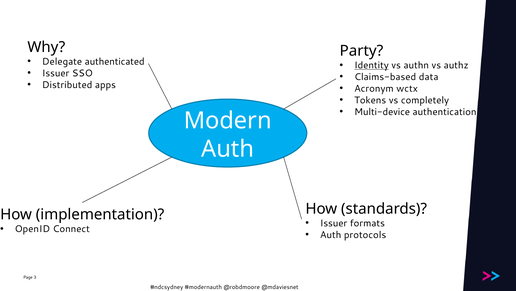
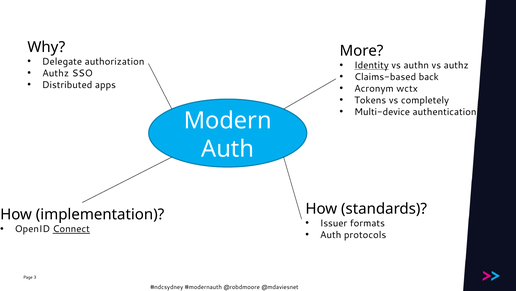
Party: Party -> More (361, 51)
authenticated: authenticated -> authorization (115, 61)
Issuer: Issuer -> Authz (56, 73)
data: data -> back (429, 77)
Connect underline: none -> present (71, 229)
